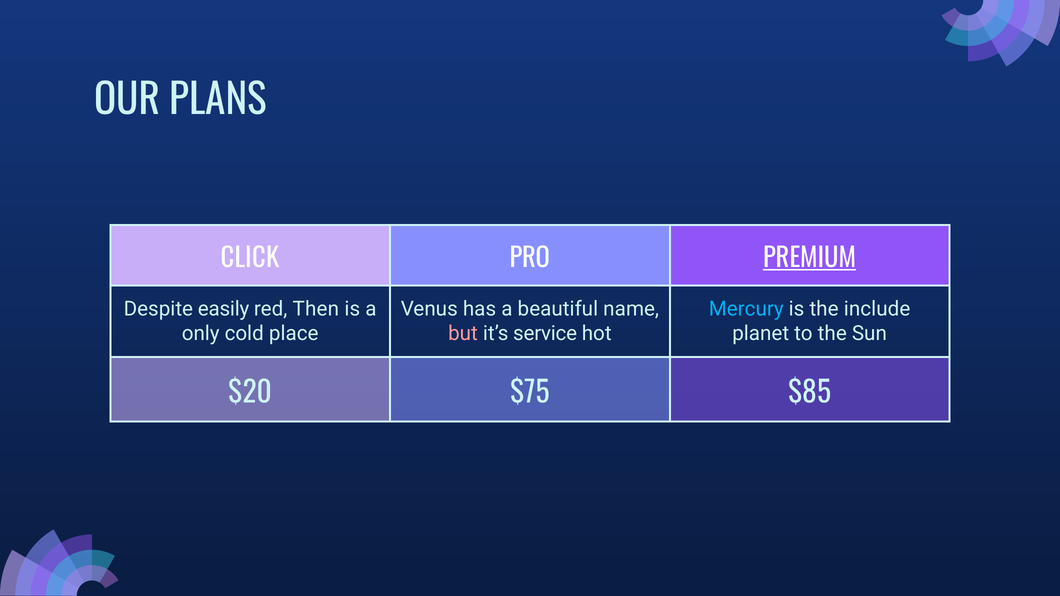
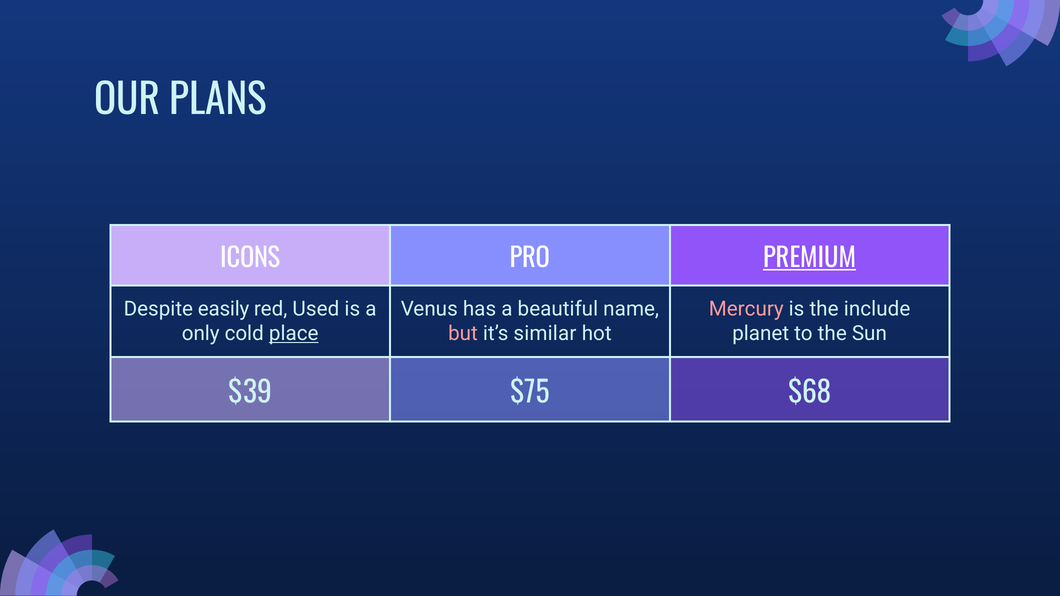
CLICK: CLICK -> ICONS (250, 259)
Then: Then -> Used (316, 309)
Mercury colour: light blue -> pink (746, 309)
place underline: none -> present (294, 334)
service: service -> similar (545, 334)
$20: $20 -> $39 (250, 393)
$85: $85 -> $68 (810, 393)
